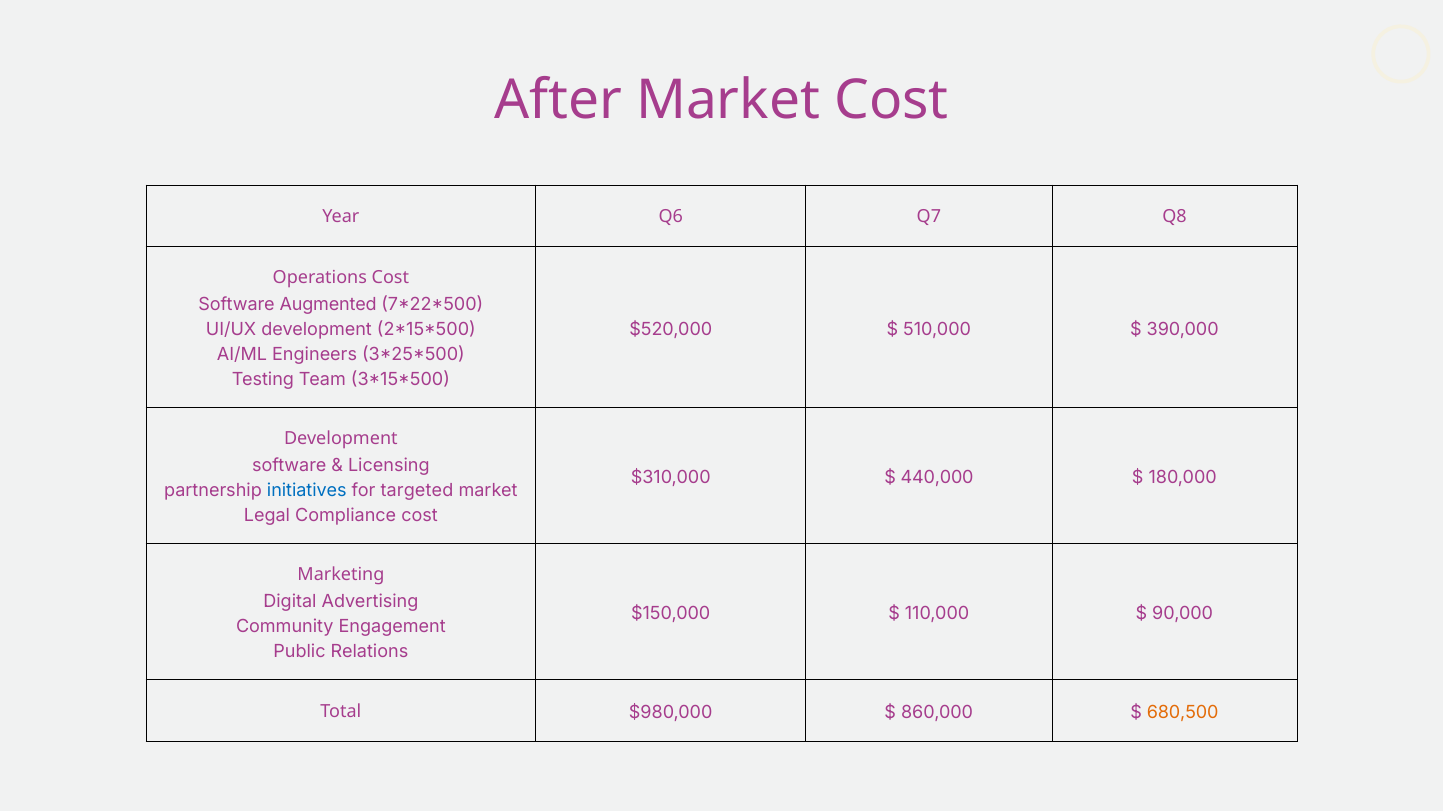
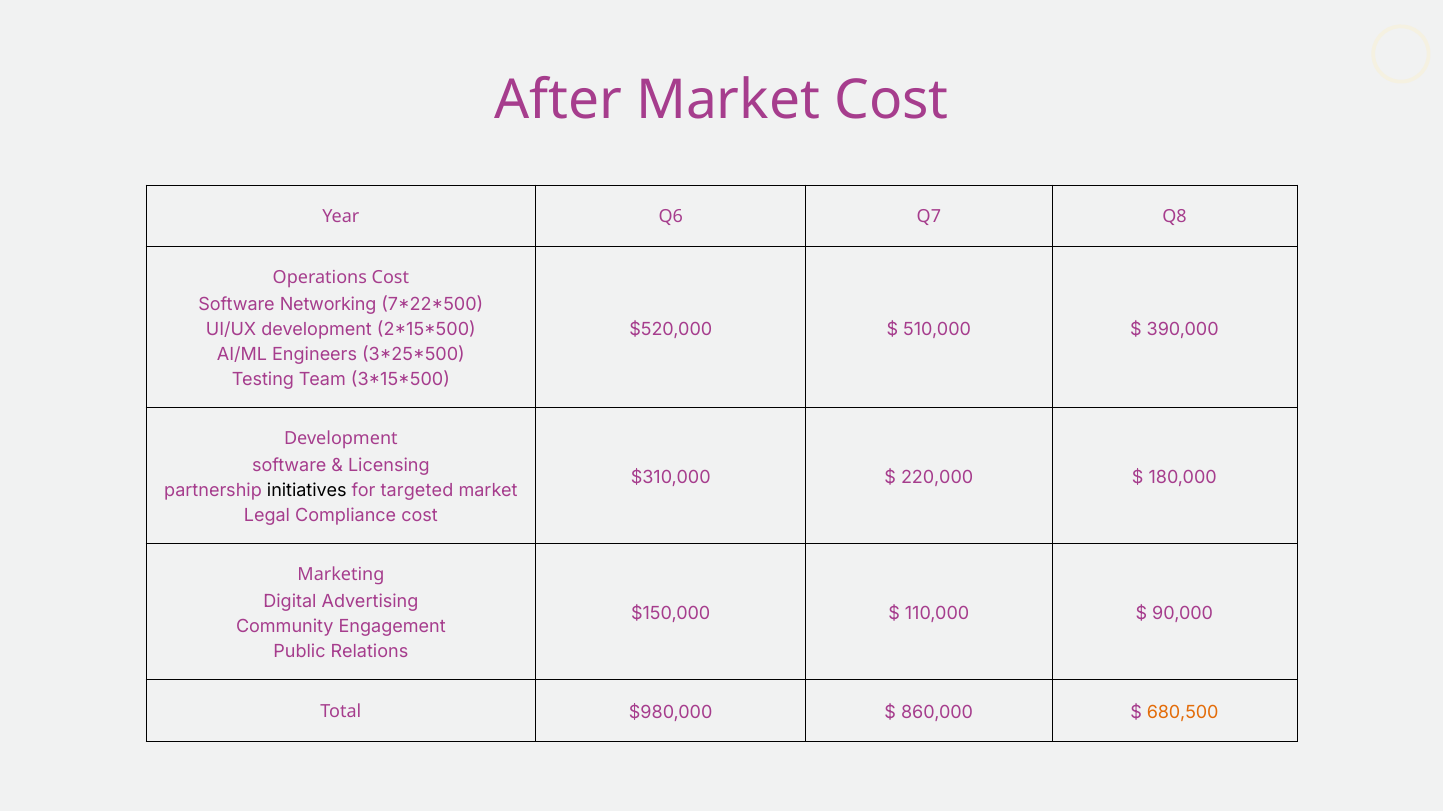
Augmented: Augmented -> Networking (328, 304)
440,000: 440,000 -> 220,000 (937, 478)
initiatives colour: blue -> black (307, 491)
